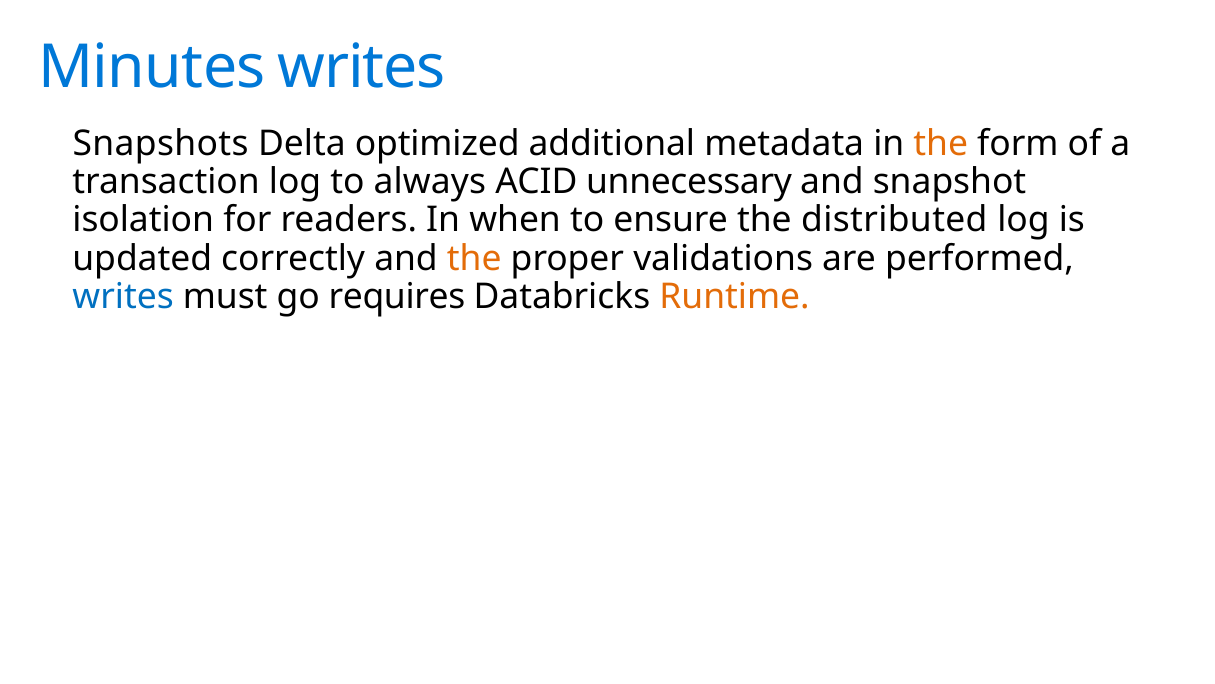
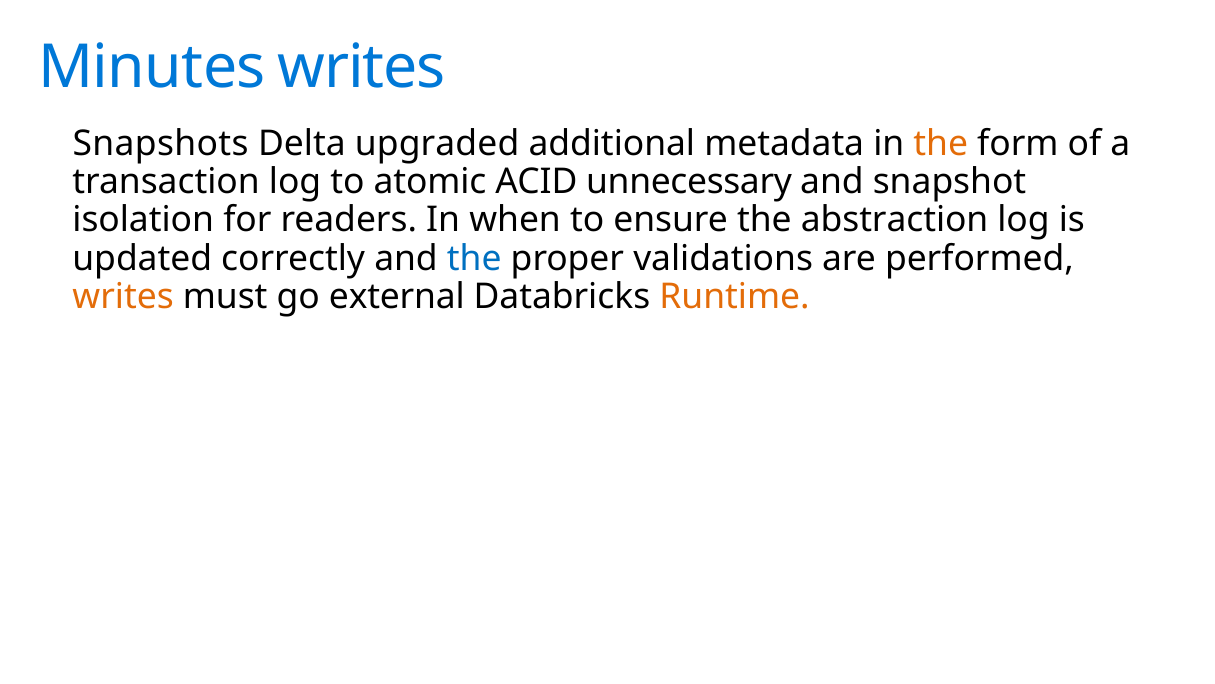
optimized: optimized -> upgraded (437, 144)
always: always -> atomic (430, 182)
distributed: distributed -> abstraction (895, 220)
the colour: orange -> blue (474, 258)
writes colour: blue -> orange (123, 297)
requires: requires -> external (397, 297)
